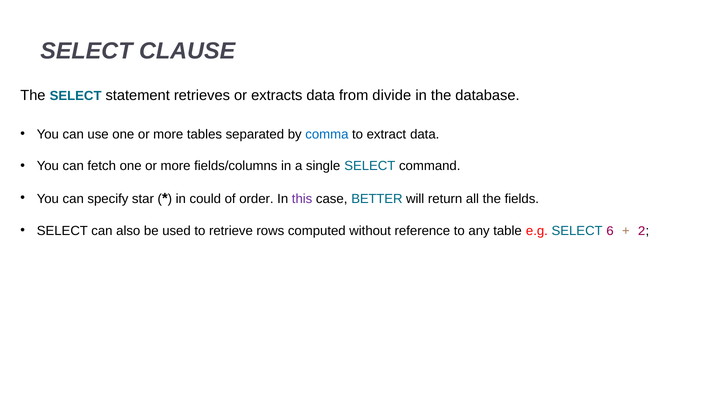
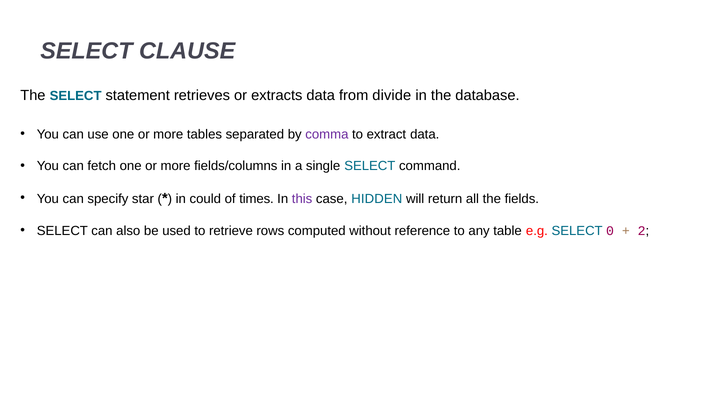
comma colour: blue -> purple (327, 134)
order: order -> times (257, 199)
BETTER: BETTER -> HIDDEN (377, 199)
6: 6 -> 0 (610, 231)
